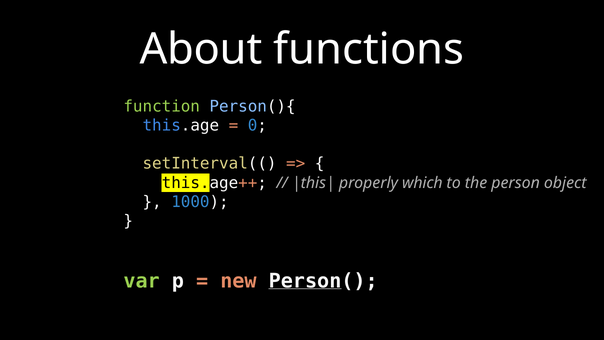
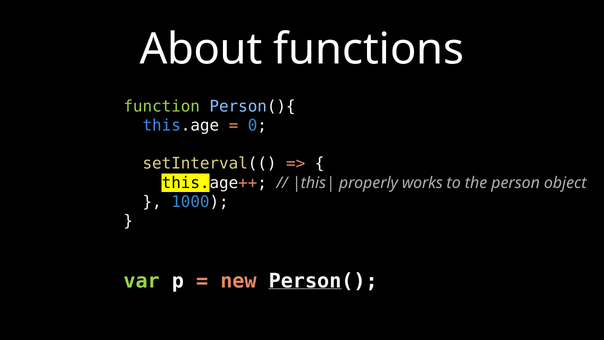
which: which -> works (422, 183)
